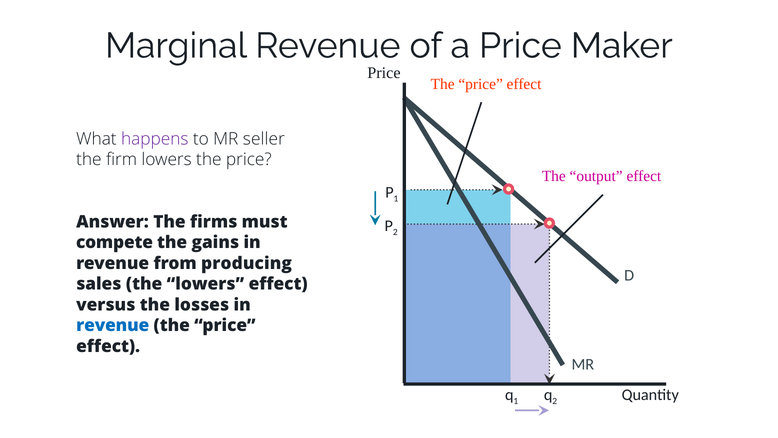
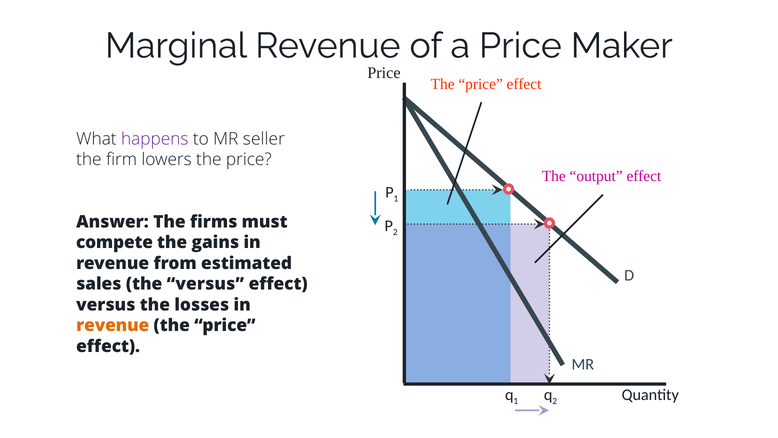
producing: producing -> estimated (247, 263)
the lowers: lowers -> versus (205, 284)
revenue colour: blue -> orange (113, 325)
